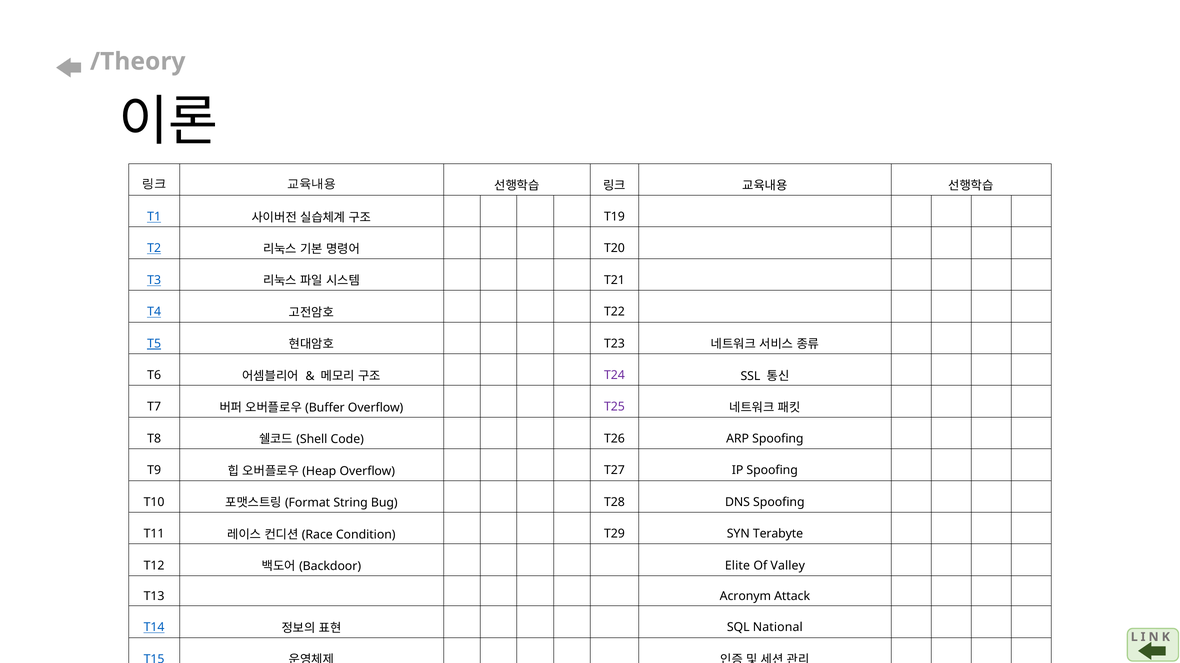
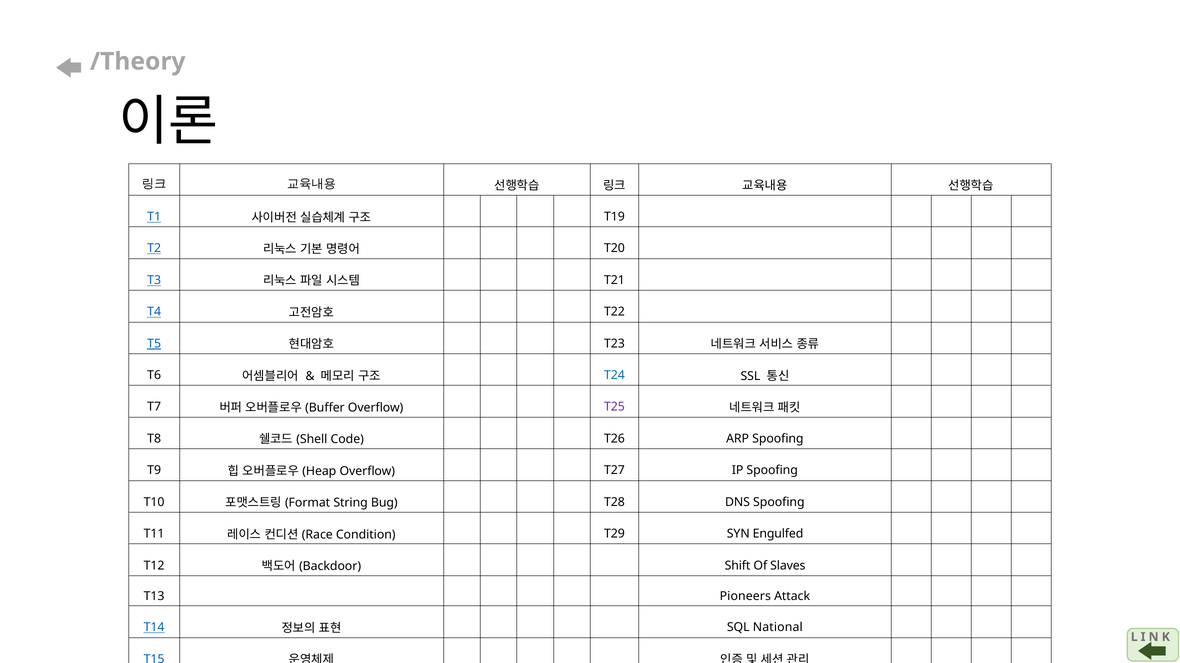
T24 colour: purple -> blue (614, 376)
Terabyte: Terabyte -> Engulfed (778, 534)
Elite: Elite -> Shift (738, 566)
Valley: Valley -> Slaves (788, 566)
Acronym: Acronym -> Pioneers (745, 597)
